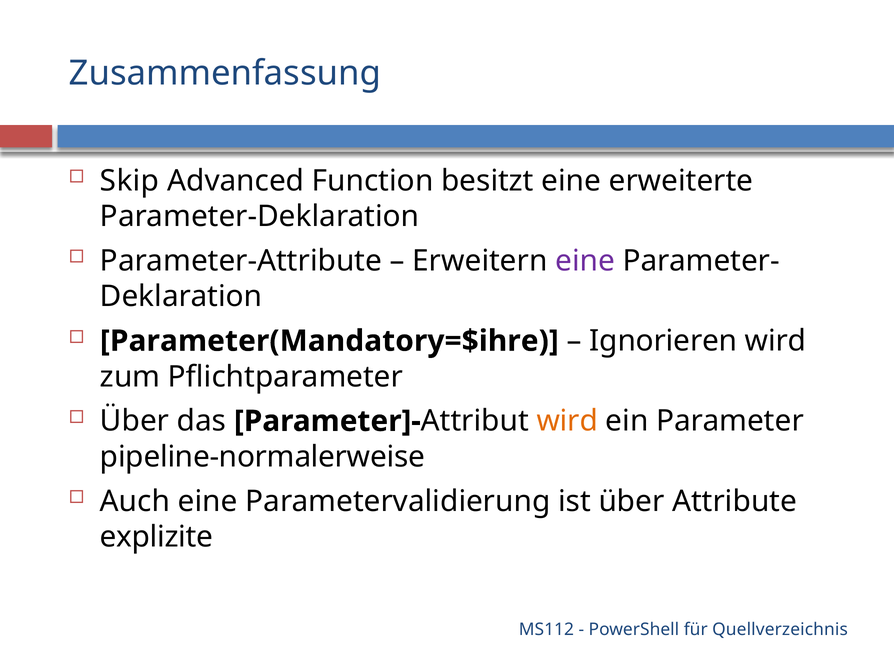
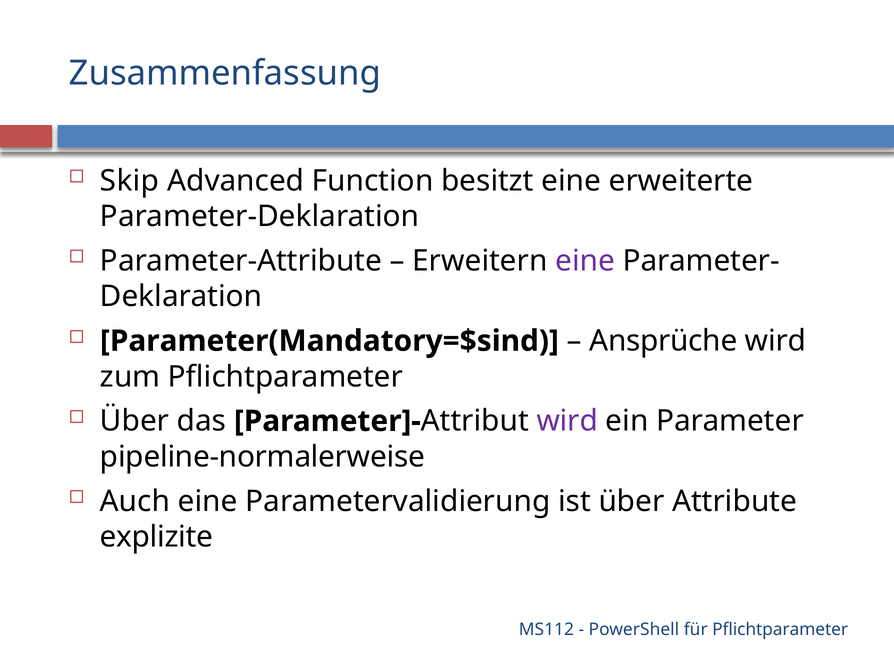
Parameter(Mandatory=$ihre: Parameter(Mandatory=$ihre -> Parameter(Mandatory=$sind (329, 341)
Ignorieren: Ignorieren -> Ansprüche (663, 341)
wird colour: orange -> purple (567, 421)
für Quellverzeichnis: Quellverzeichnis -> Pflichtparameter (780, 630)
